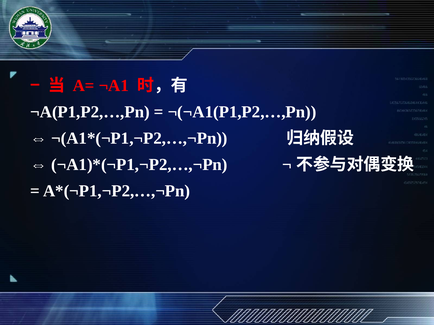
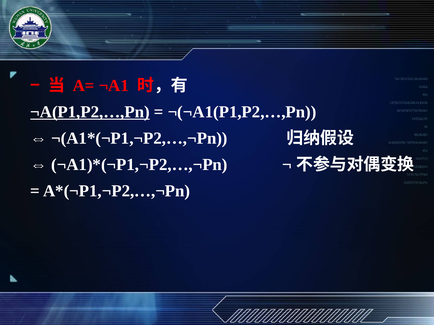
¬A(P1,P2,…,Pn underline: none -> present (90, 112)
